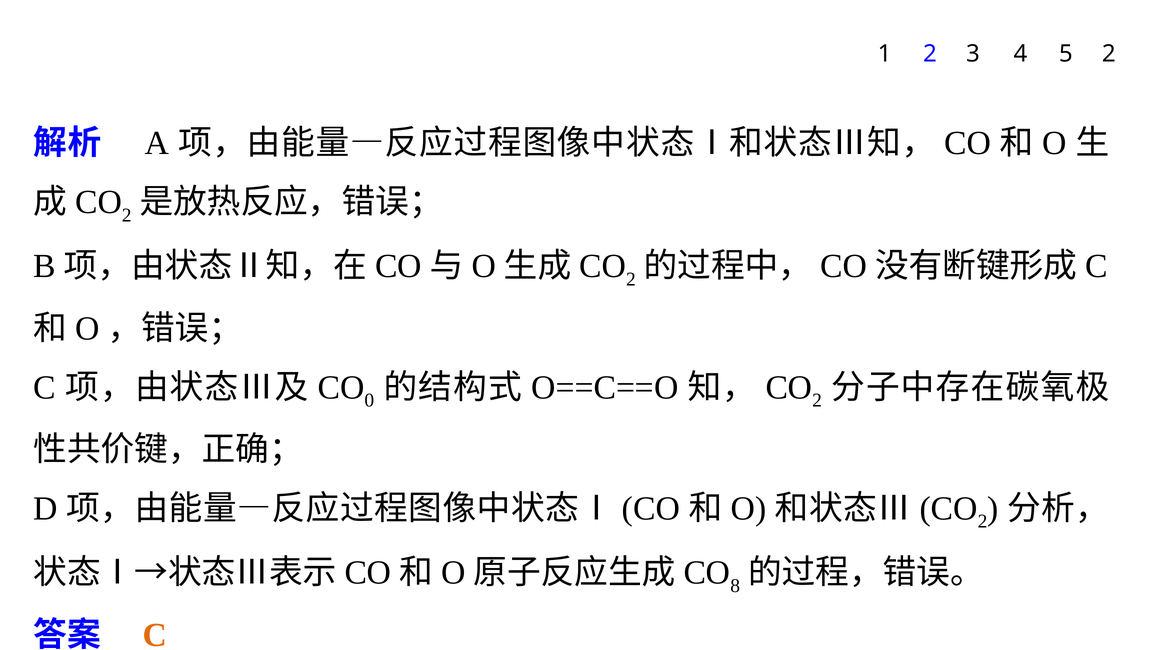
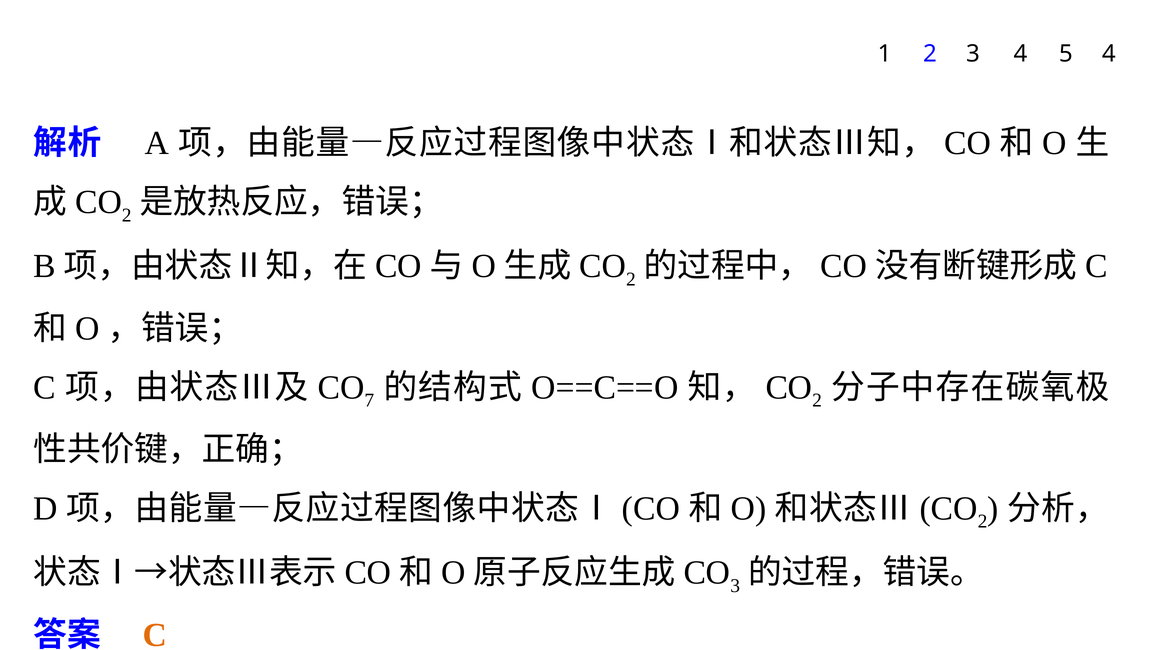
5 2: 2 -> 4 (1109, 54)
0: 0 -> 7 (369, 401)
8: 8 -> 3 (735, 586)
